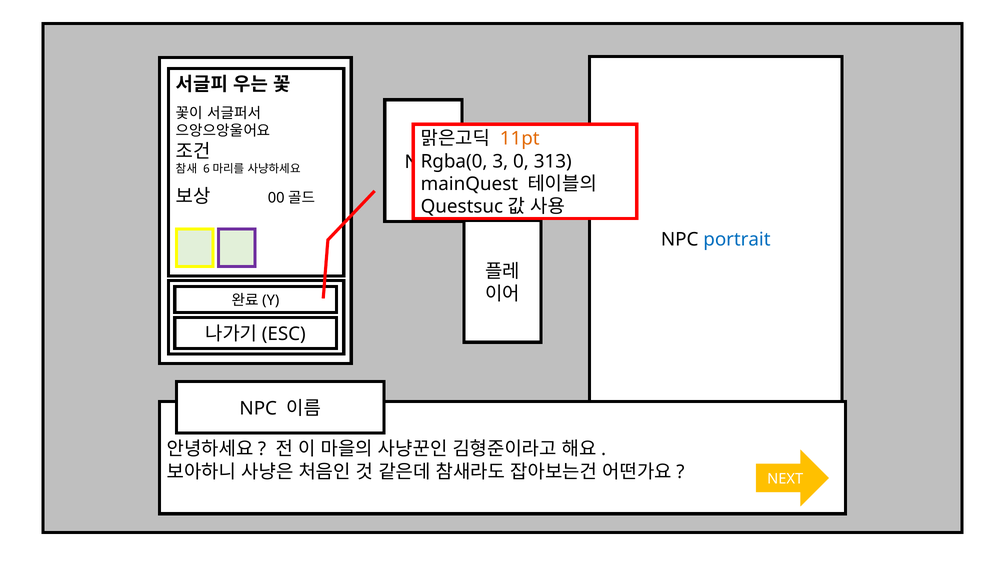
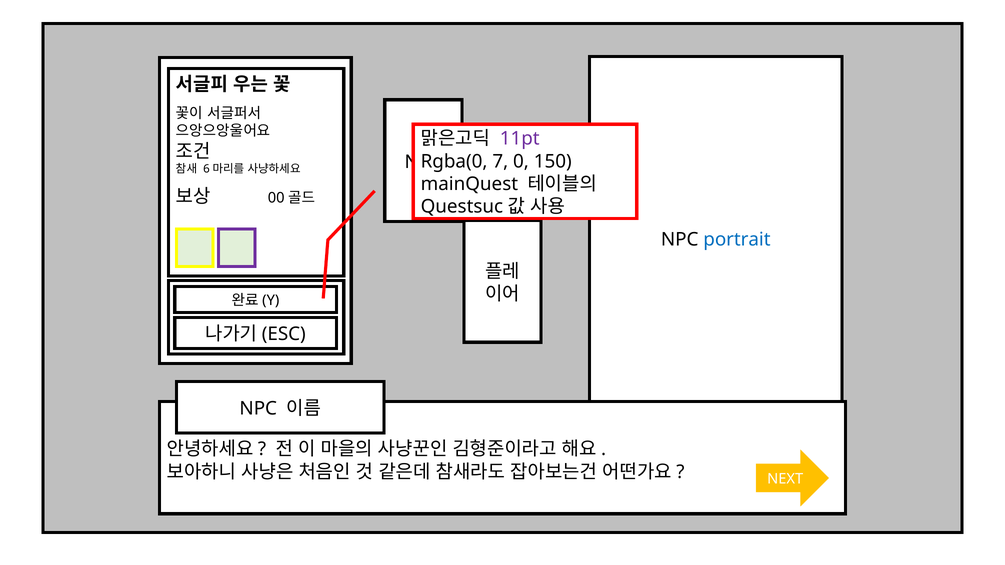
11pt colour: orange -> purple (520, 139)
3: 3 -> 7 (500, 161)
313: 313 -> 150 (553, 161)
